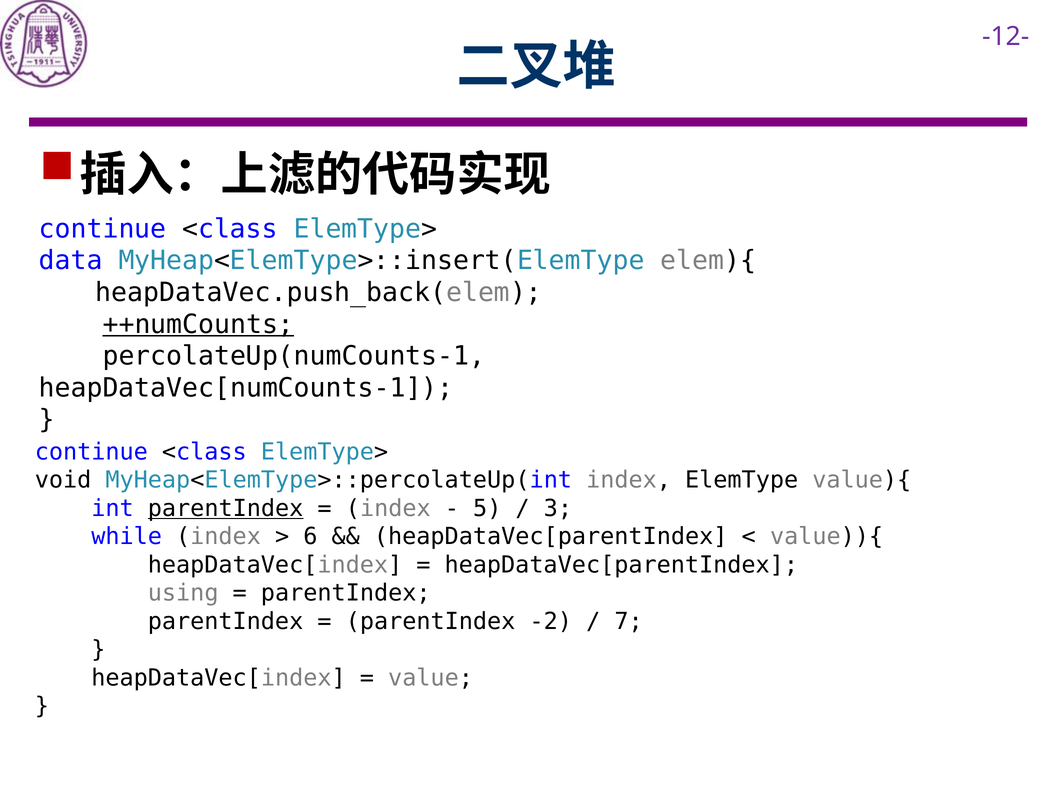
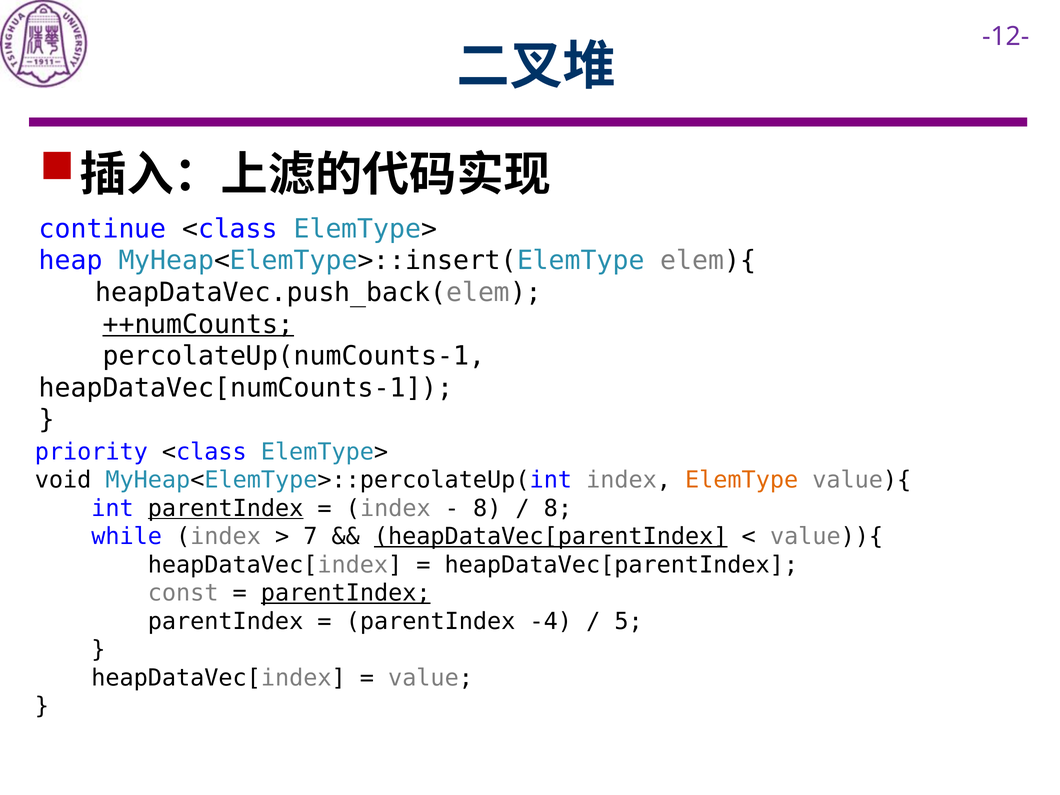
data: data -> heap (71, 261)
continue: continue -> priority (91, 452)
ElemType colour: black -> orange (742, 480)
5: 5 -> 8 (487, 508)
3: 3 -> 8 (558, 508)
6: 6 -> 7 (310, 537)
heapDataVec[parentIndex underline: none -> present (551, 537)
using: using -> const (183, 593)
parentIndex underline: none -> present (346, 593)
-2: -2 -> -4 (551, 621)
7: 7 -> 5 (629, 621)
